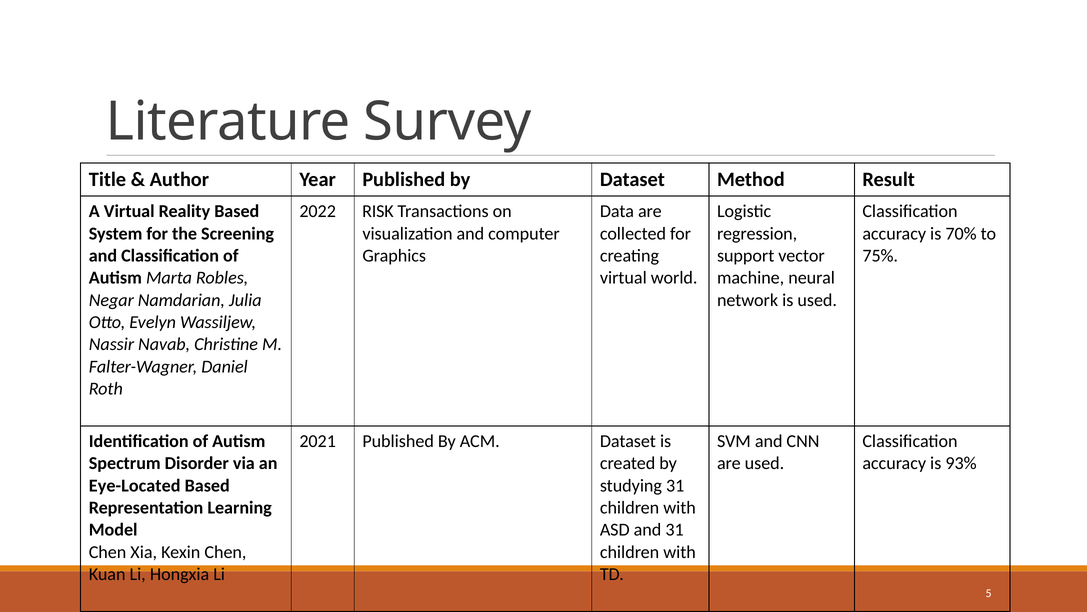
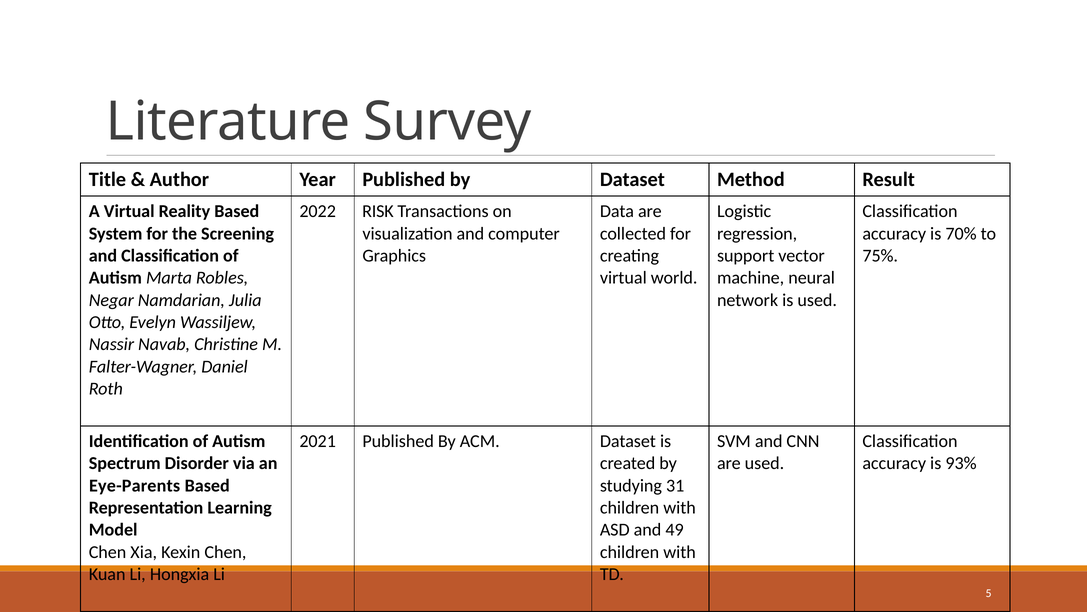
Eye-Located: Eye-Located -> Eye-Parents (135, 485)
and 31: 31 -> 49 (675, 529)
